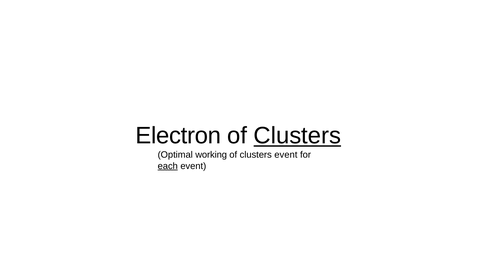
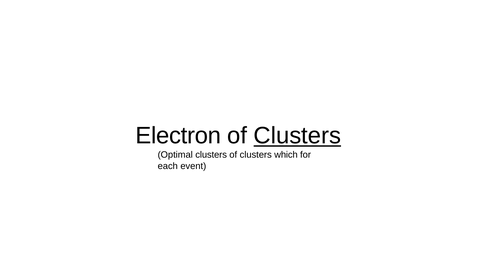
Optimal working: working -> clusters (211, 155)
clusters event: event -> which (286, 155)
each underline: present -> none (168, 166)
